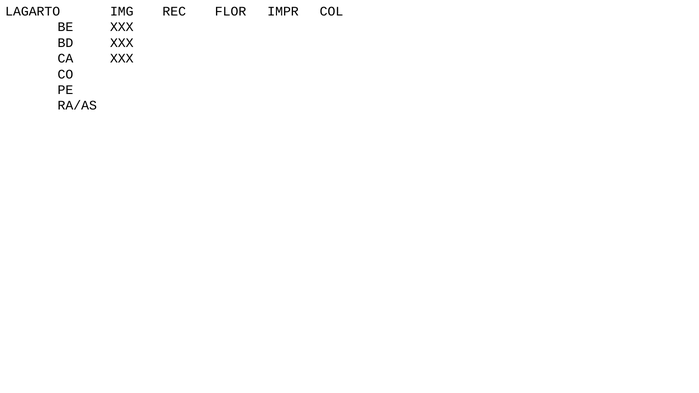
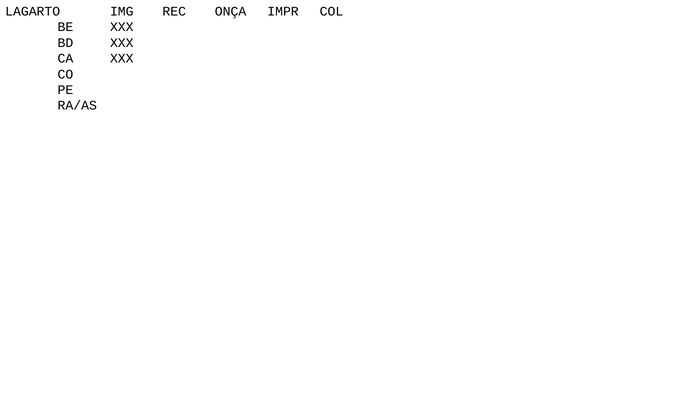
FLOR: FLOR -> ONÇA (231, 11)
